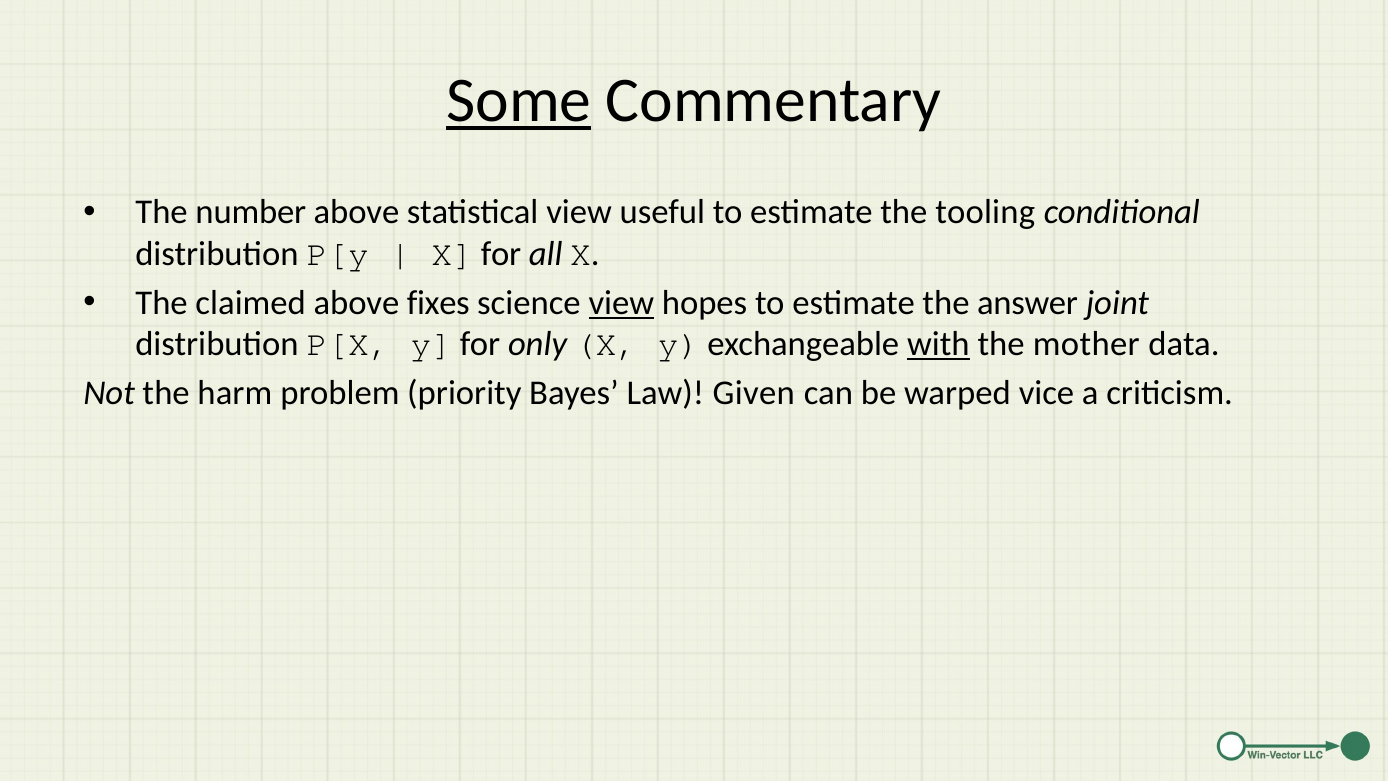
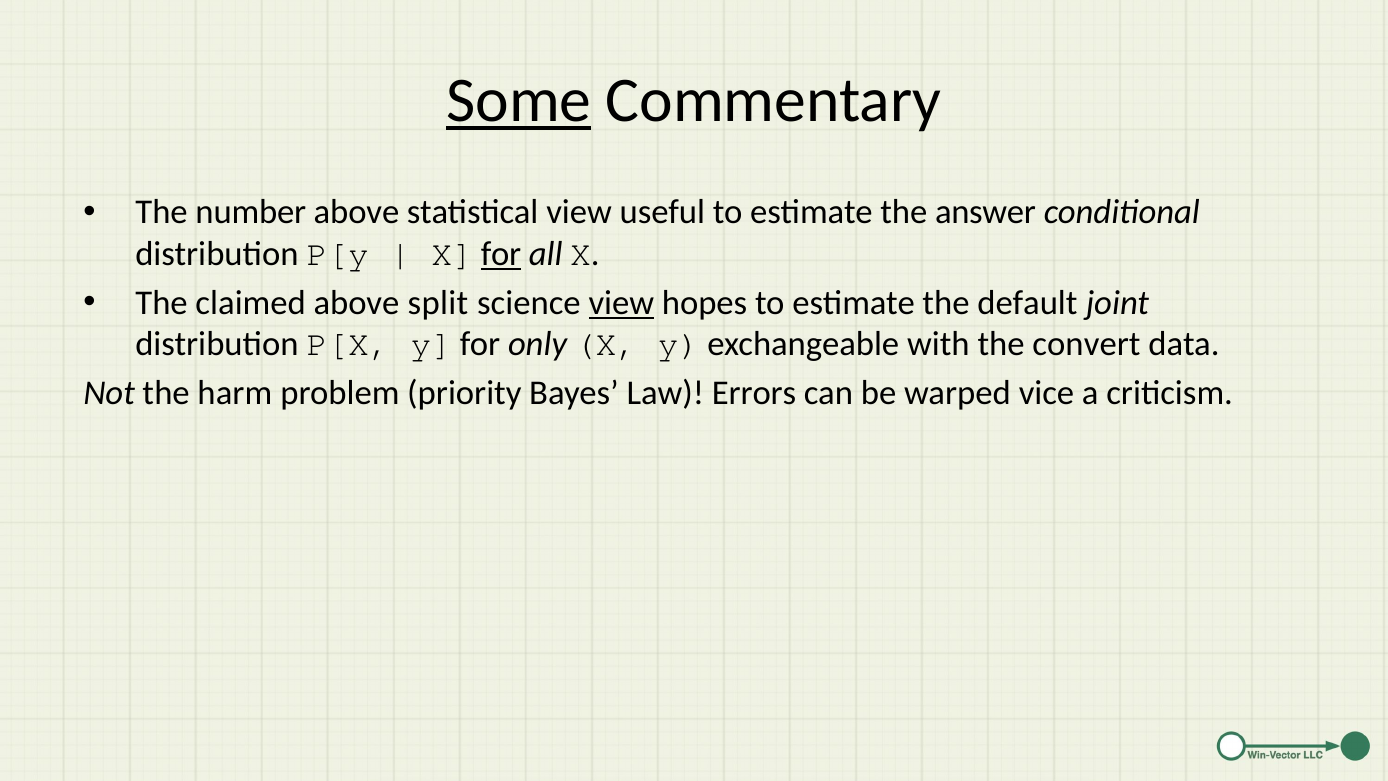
tooling: tooling -> answer (985, 212)
for underline: none -> present (501, 254)
fixes: fixes -> split (438, 303)
answer: answer -> default (1027, 303)
with underline: present -> none (938, 344)
mother: mother -> convert (1086, 344)
Given: Given -> Errors (754, 393)
